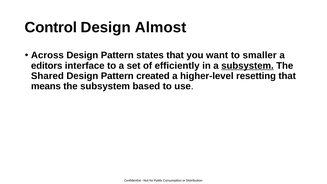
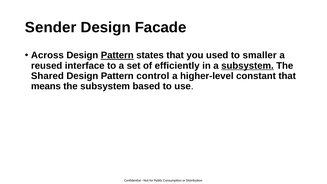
Control: Control -> Sender (51, 27)
Almost: Almost -> Facade (161, 27)
Pattern underline: none -> present (117, 55)
want: want -> used (217, 55)
editors: editors -> reused (47, 66)
created: created -> control (153, 76)
resetting: resetting -> constant (256, 76)
